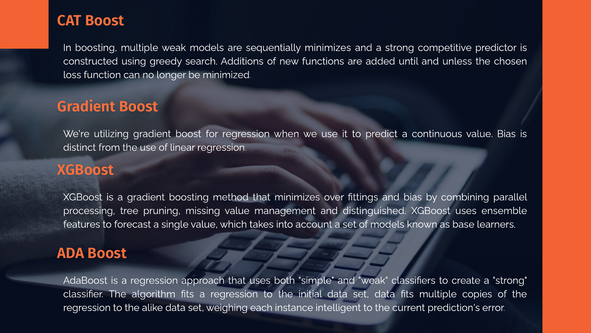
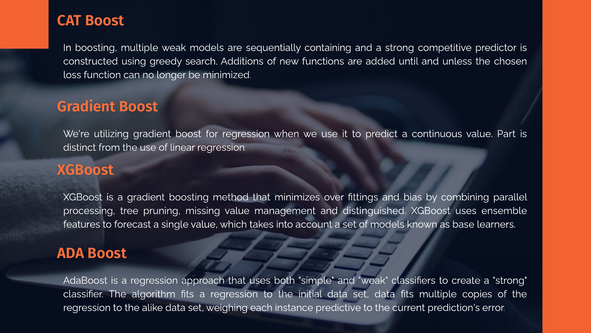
sequentially minimizes: minimizes -> containing (328, 48)
value Bias: Bias -> Part (506, 134)
intelligent: intelligent -> predictive (338, 307)
